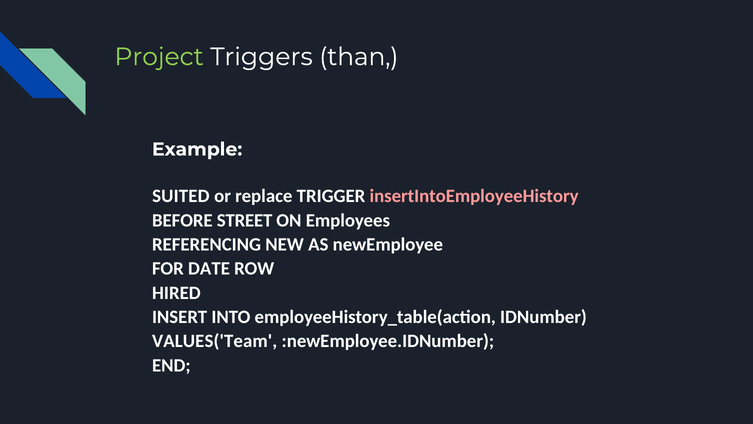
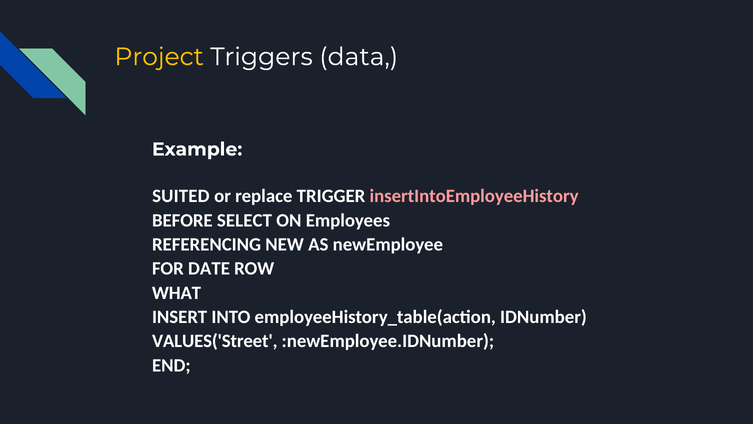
Project colour: light green -> yellow (159, 57)
than: than -> data (359, 57)
STREET: STREET -> SELECT (244, 220)
HIRED: HIRED -> WHAT (176, 293)
VALUES('Team: VALUES('Team -> VALUES('Street (215, 341)
